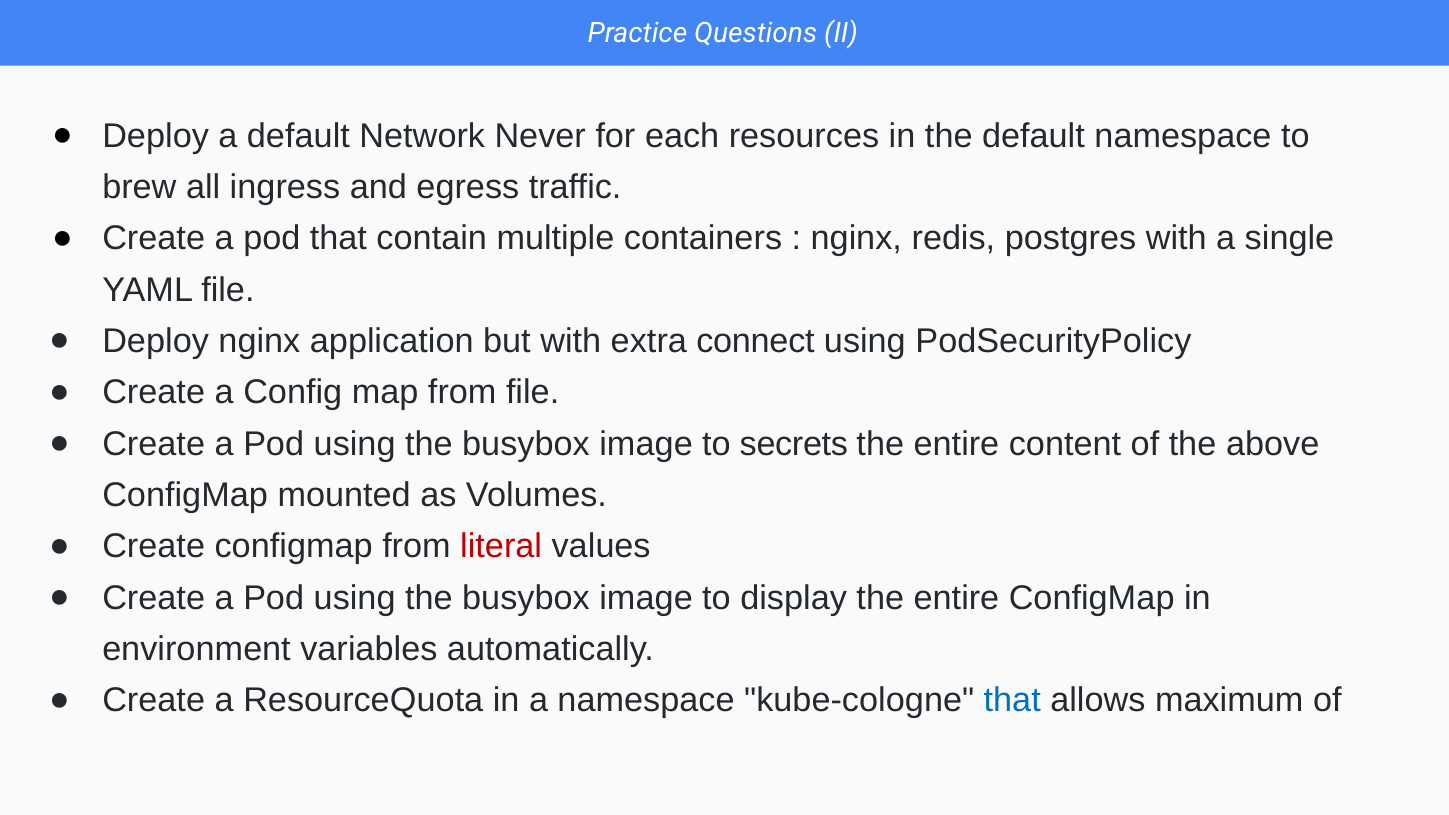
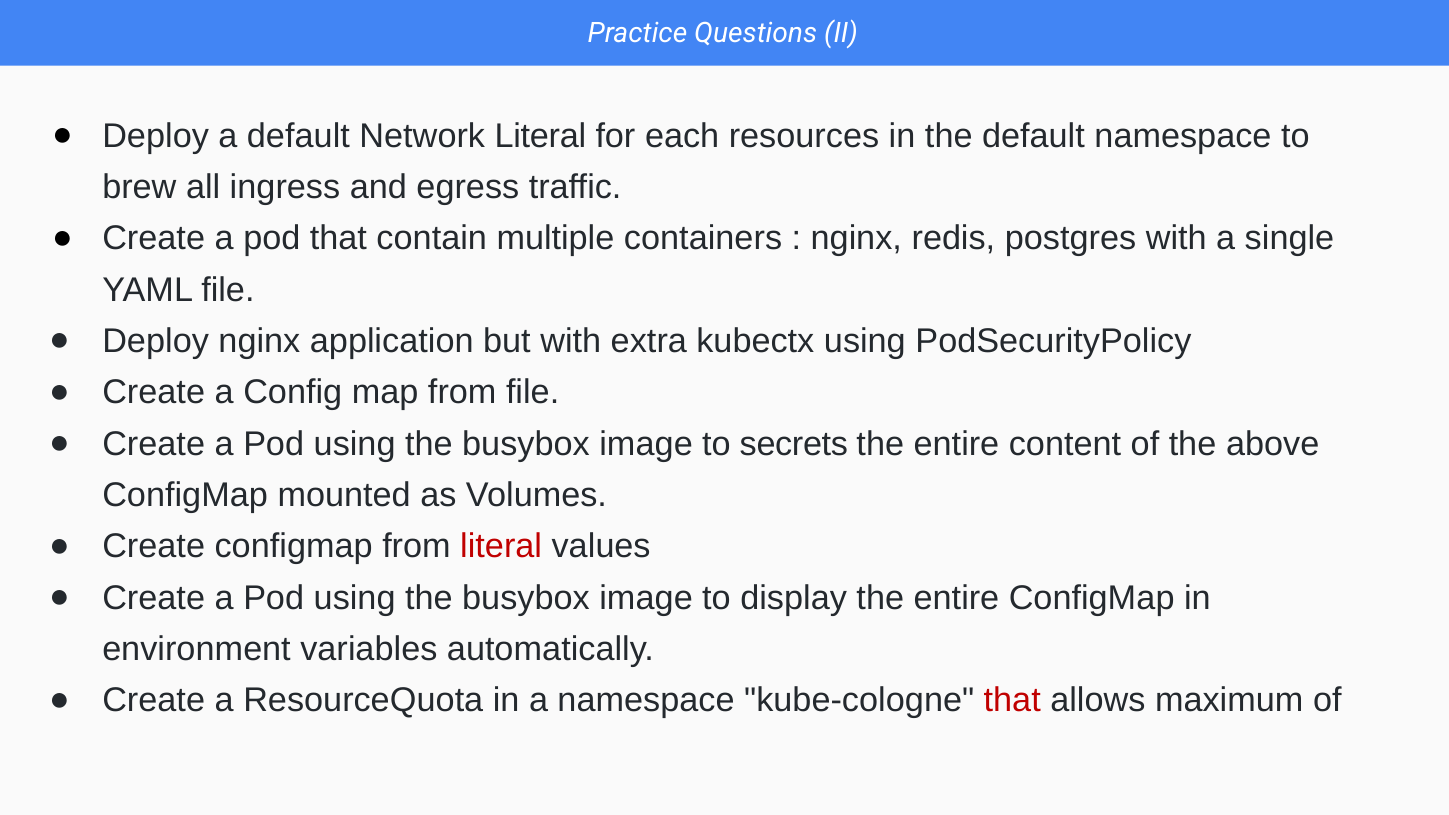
Network Never: Never -> Literal (540, 136)
connect: connect -> kubectx (755, 341)
that colour: blue -> red (1012, 701)
